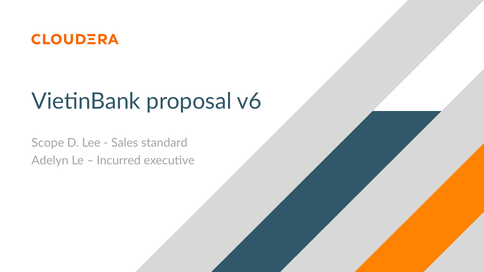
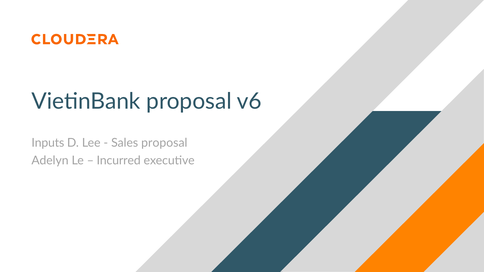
Scope: Scope -> Inputs (48, 143)
Sales standard: standard -> proposal (164, 143)
